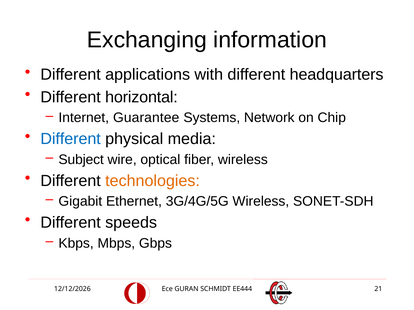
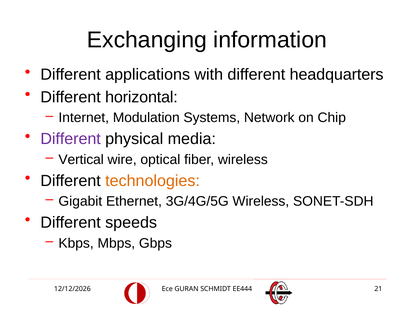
Guarantee: Guarantee -> Modulation (146, 118)
Different colour: blue -> purple (71, 139)
Subject: Subject -> Vertical (81, 160)
